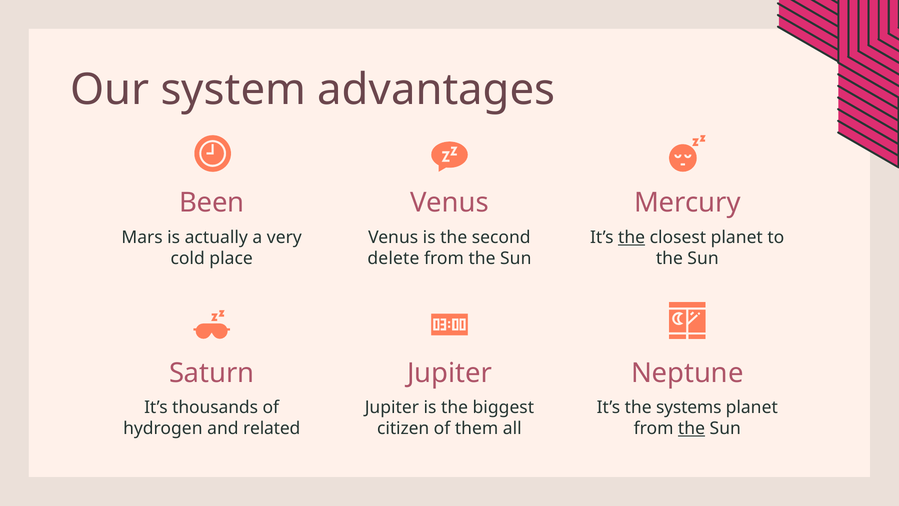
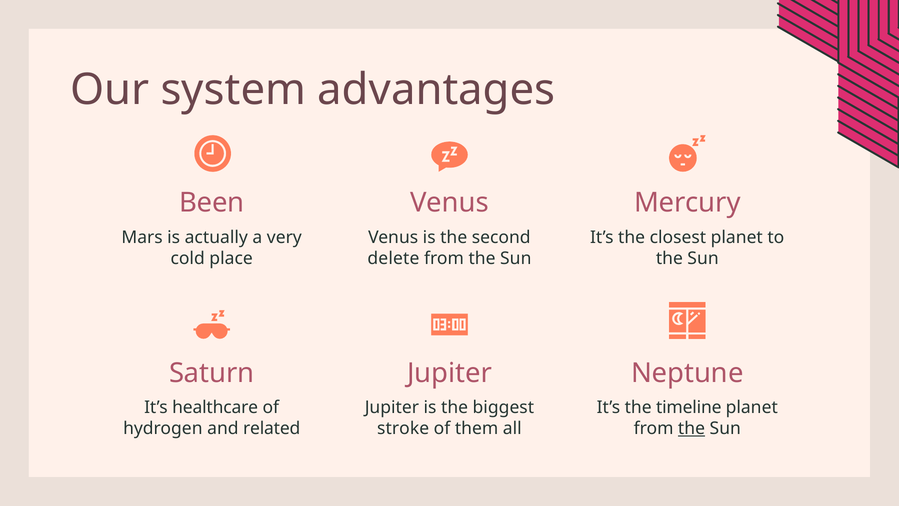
the underline: present -> none (632, 237)
thousands: thousands -> healthcare (215, 407)
systems: systems -> timeline (689, 407)
citizen: citizen -> stroke (403, 428)
